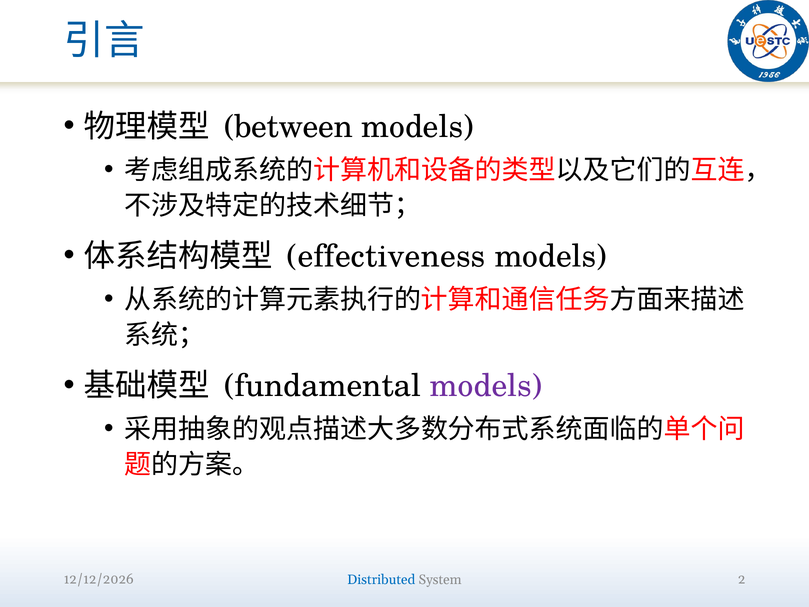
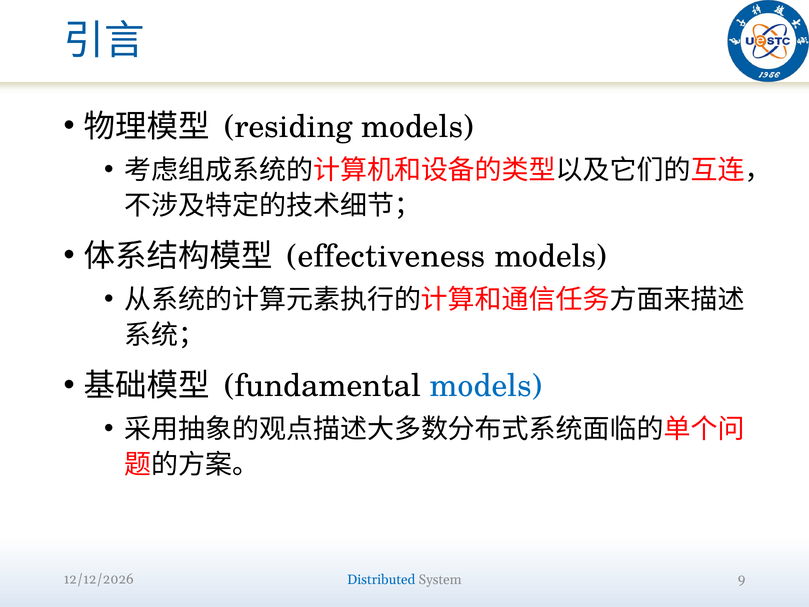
between: between -> residing (288, 127)
models colour: purple -> blue (486, 386)
2: 2 -> 9 (742, 579)
